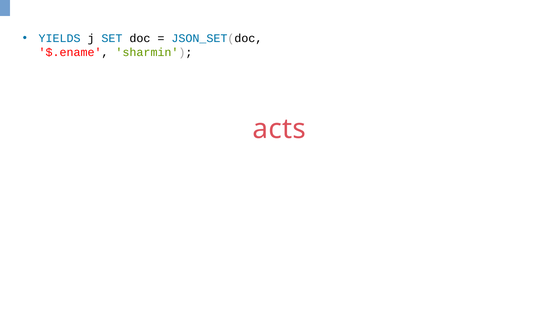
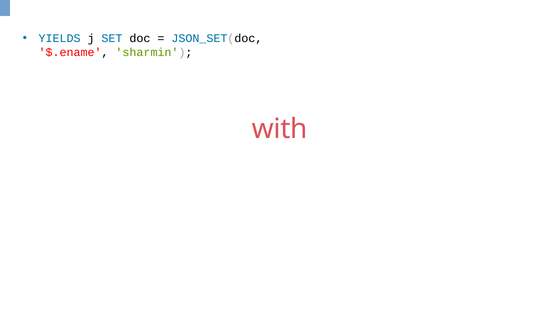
acts: acts -> with (280, 129)
